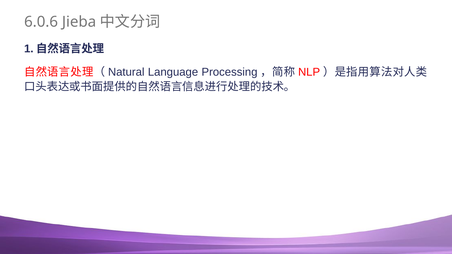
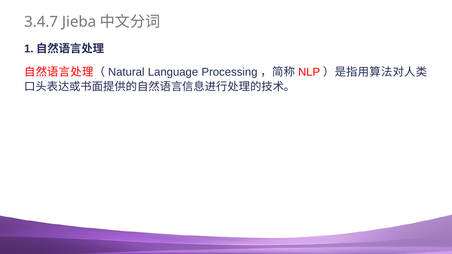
6.0.6: 6.0.6 -> 3.4.7 (41, 22)
